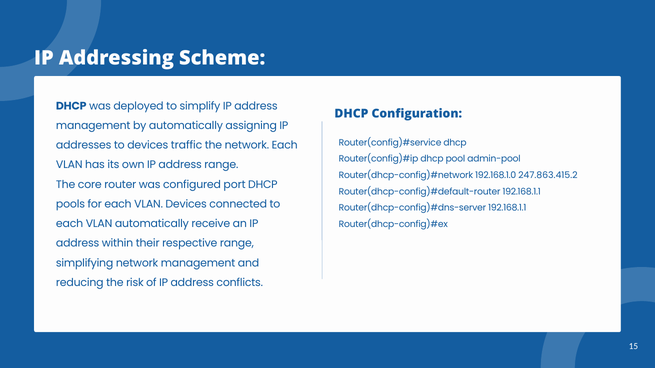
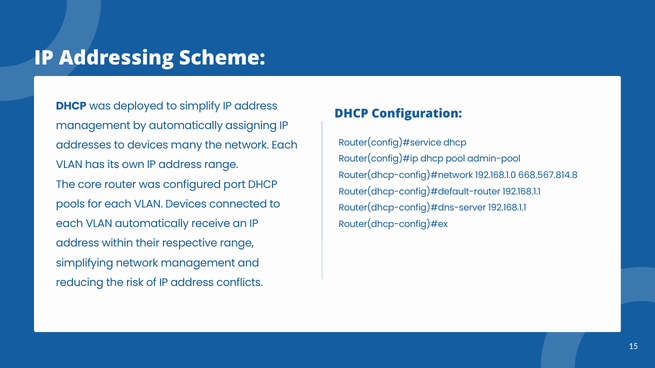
traffic: traffic -> many (187, 145)
247.863.415.2: 247.863.415.2 -> 668.567.814.8 (548, 175)
